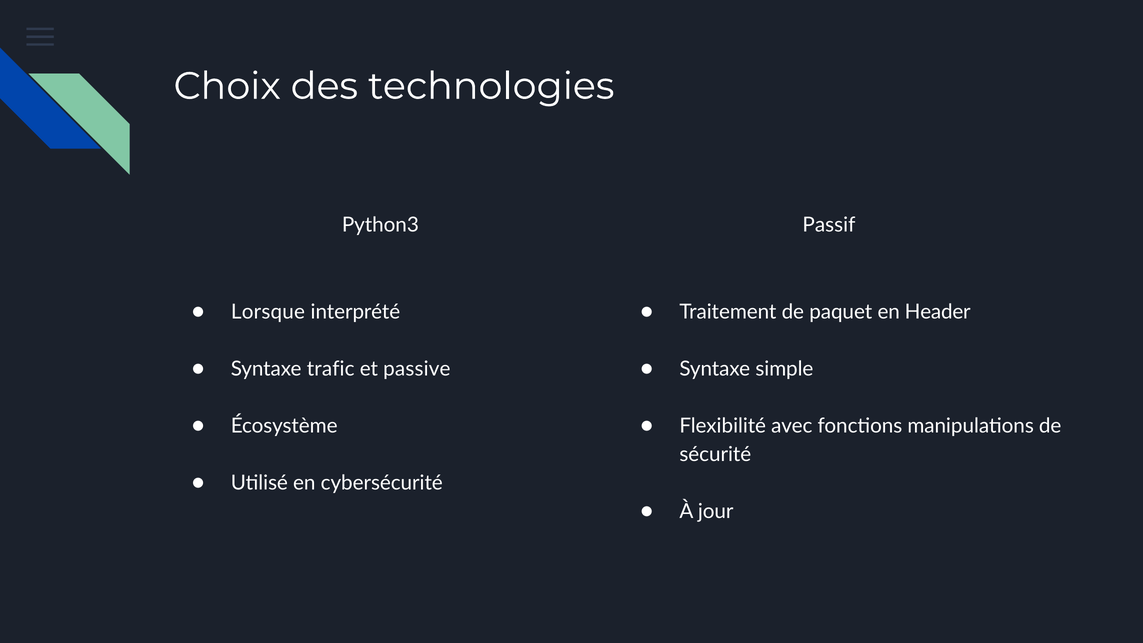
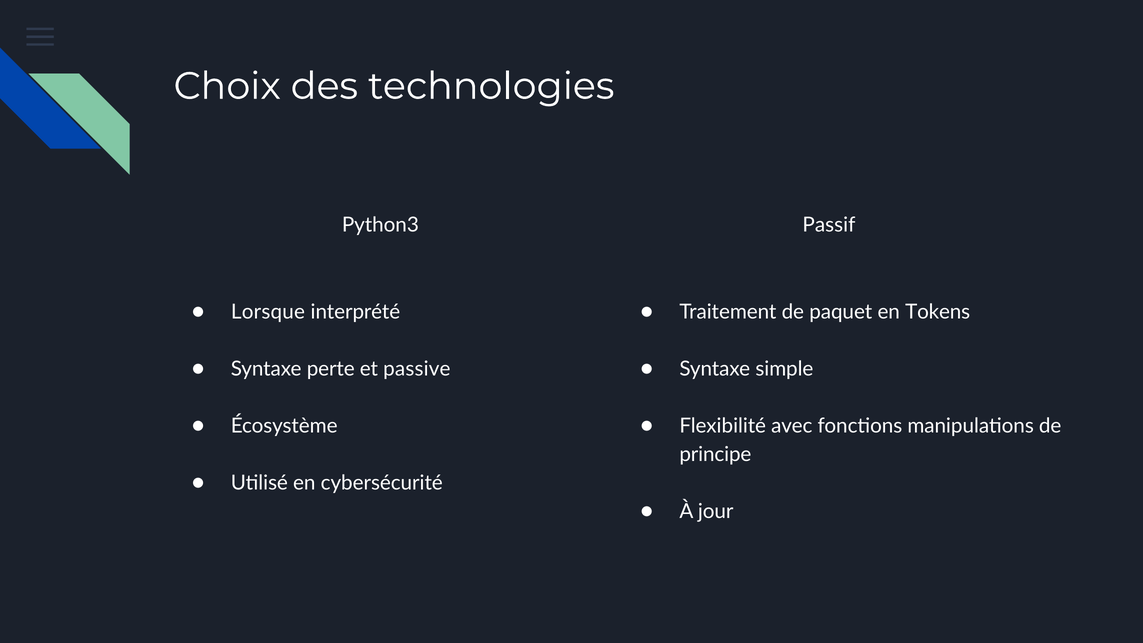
Header: Header -> Tokens (938, 312)
trafic: trafic -> perte (331, 369)
sécurité: sécurité -> principe (715, 454)
